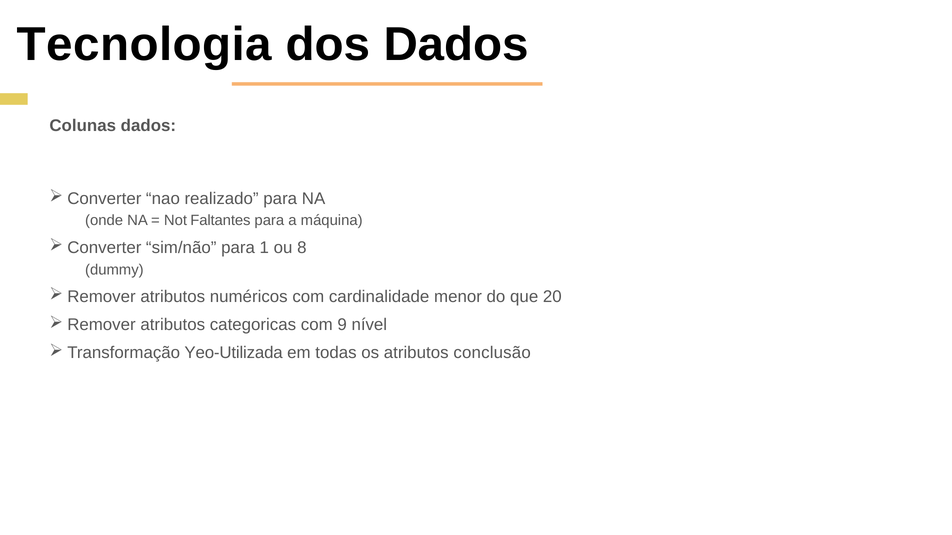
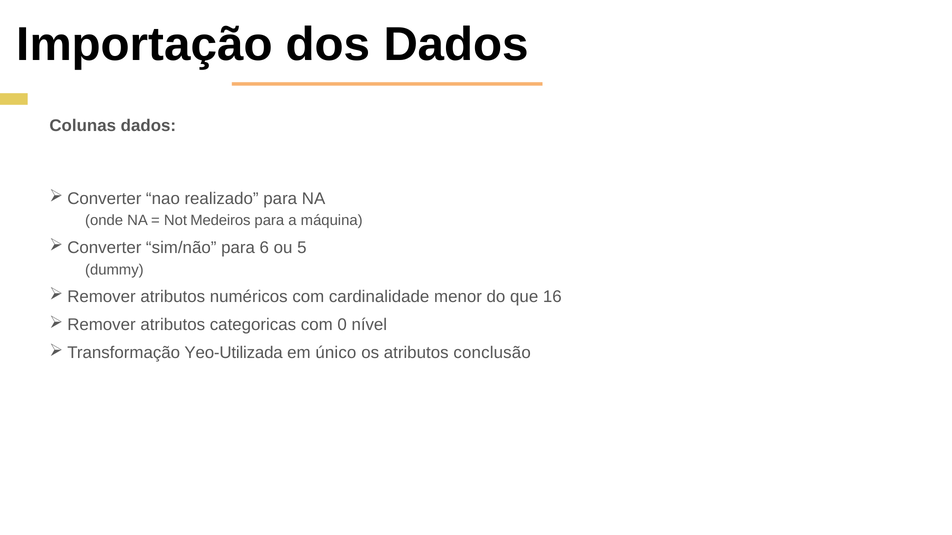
Tecnologia: Tecnologia -> Importação (145, 44)
Faltantes: Faltantes -> Medeiros (220, 221)
1: 1 -> 6 (264, 248)
8: 8 -> 5 (302, 248)
20: 20 -> 16 (552, 297)
9: 9 -> 0 (342, 325)
todas: todas -> único (336, 353)
